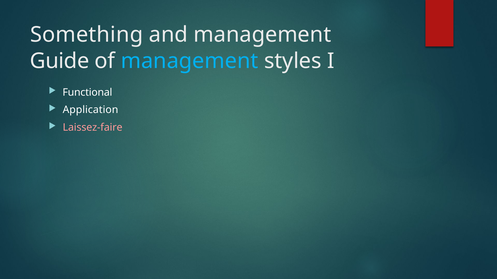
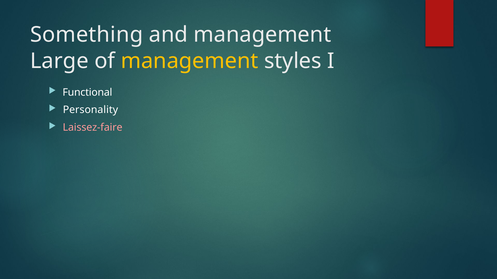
Guide: Guide -> Large (59, 61)
management colour: light blue -> yellow (190, 61)
Application: Application -> Personality (90, 110)
